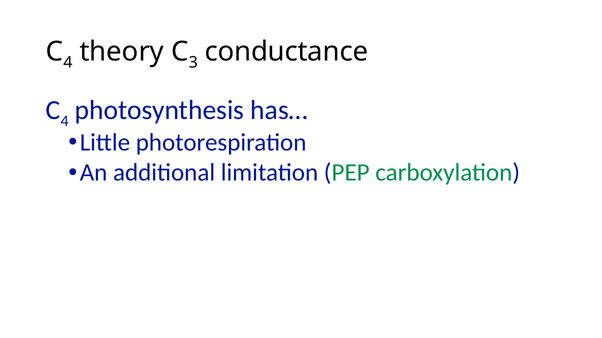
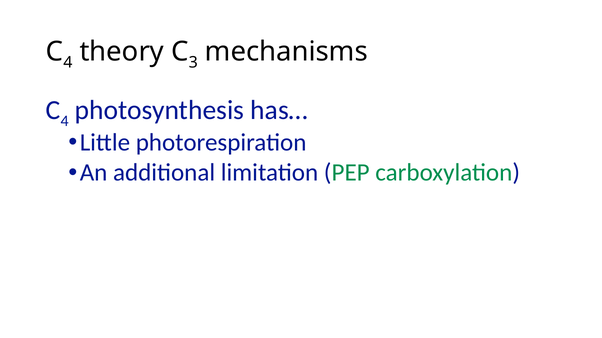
conductance: conductance -> mechanisms (286, 52)
